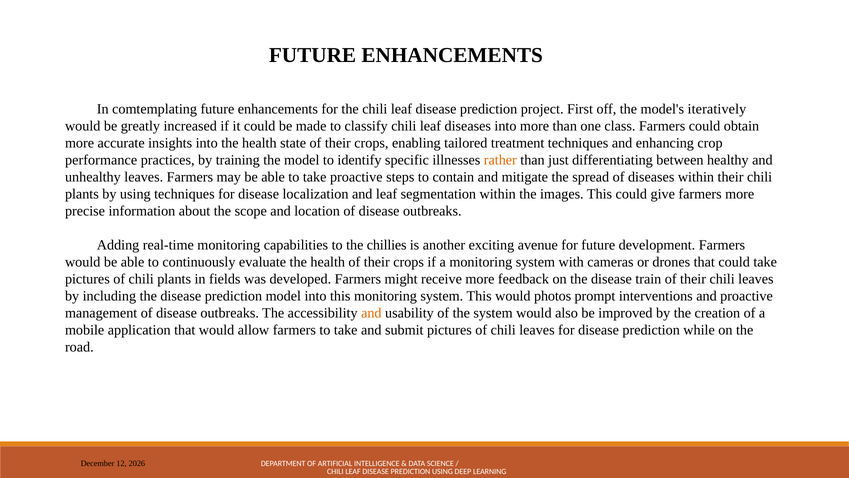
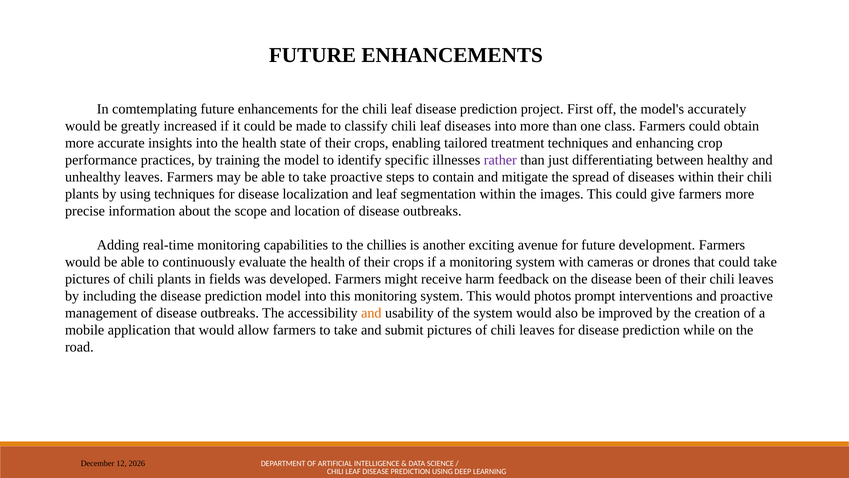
iteratively: iteratively -> accurately (717, 109)
rather colour: orange -> purple (500, 160)
receive more: more -> harm (480, 279)
train: train -> been (648, 279)
